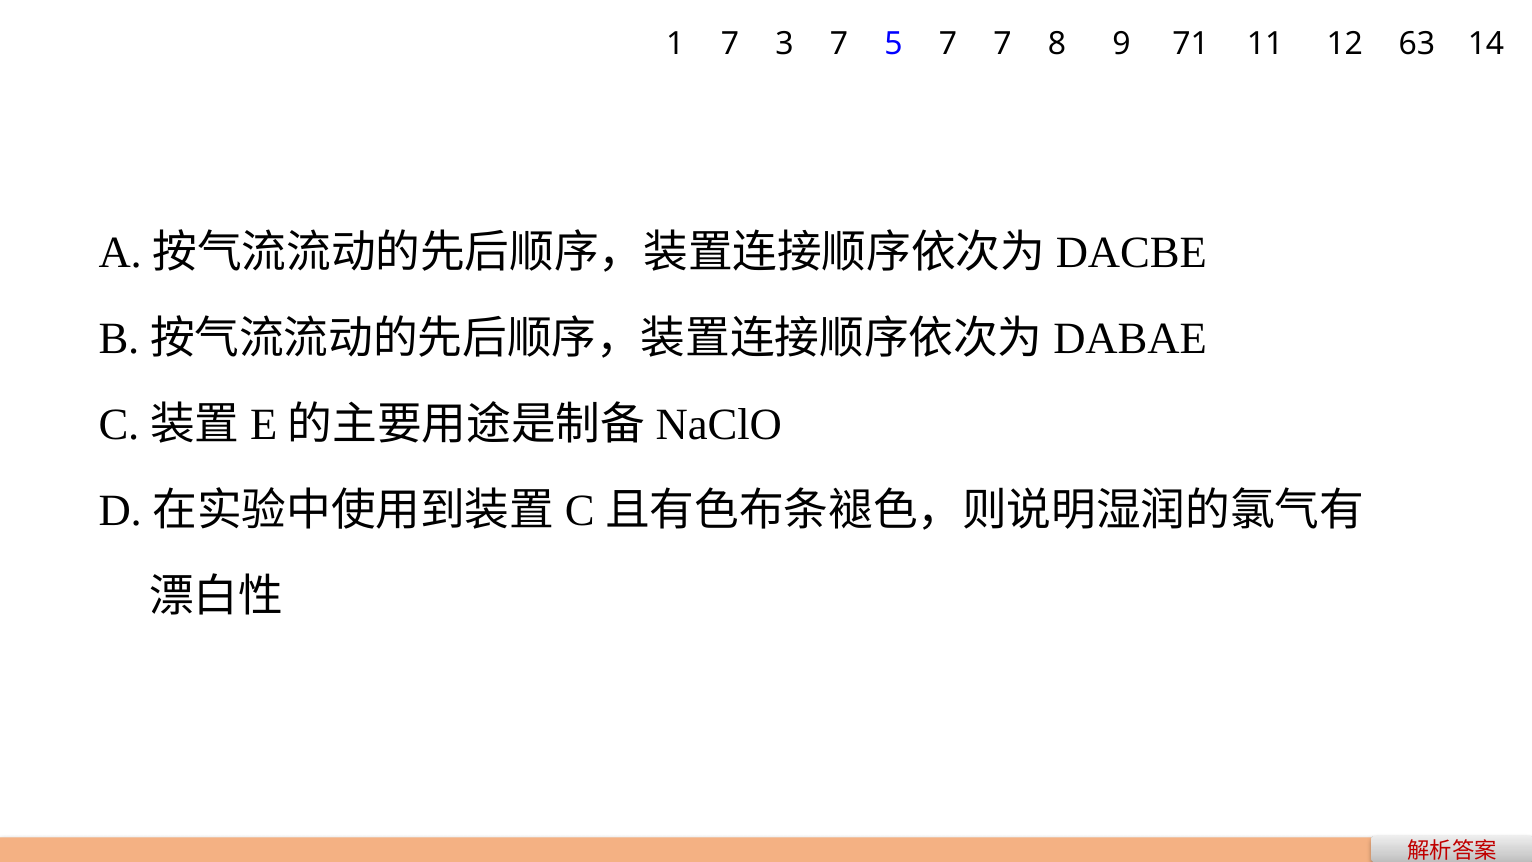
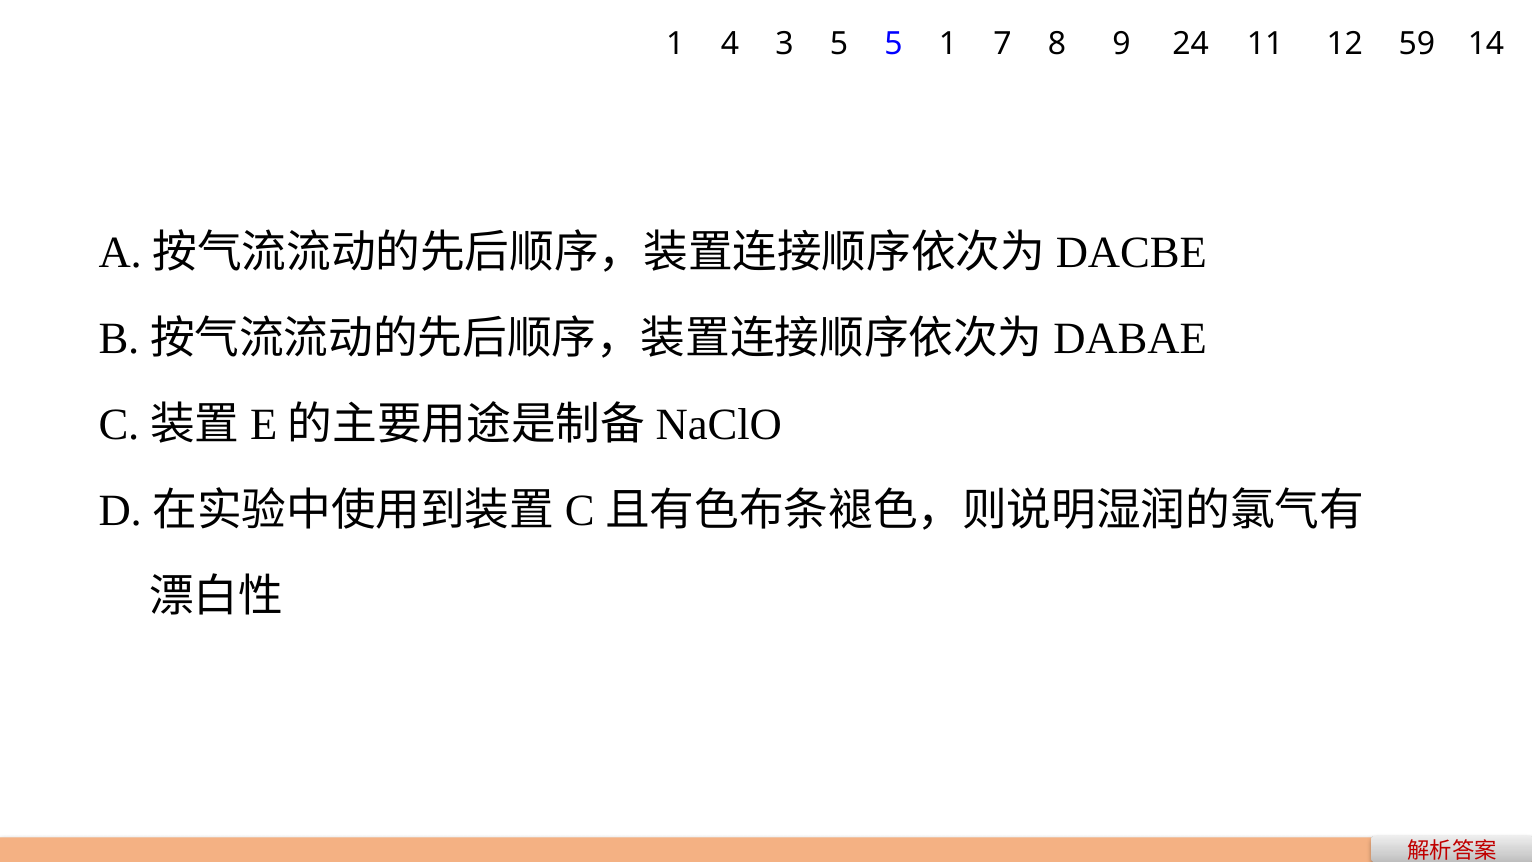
1 7: 7 -> 4 (730, 44)
3 7: 7 -> 5 (839, 44)
5 7: 7 -> 1 (948, 44)
71: 71 -> 24 (1191, 44)
63: 63 -> 59 (1417, 44)
